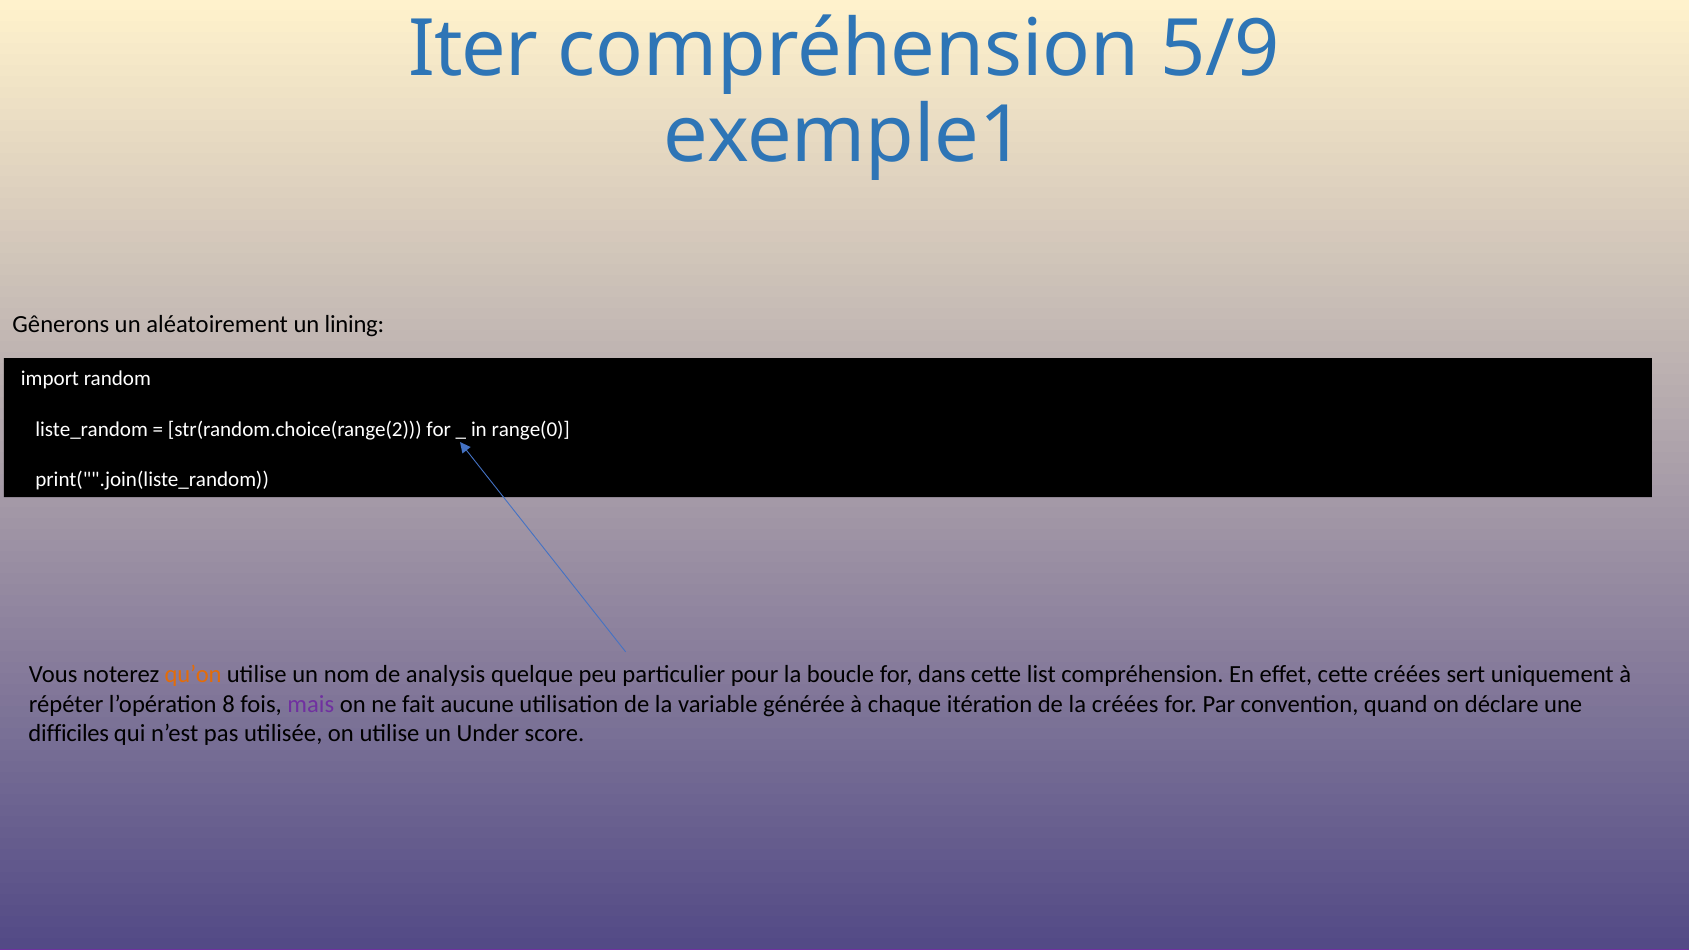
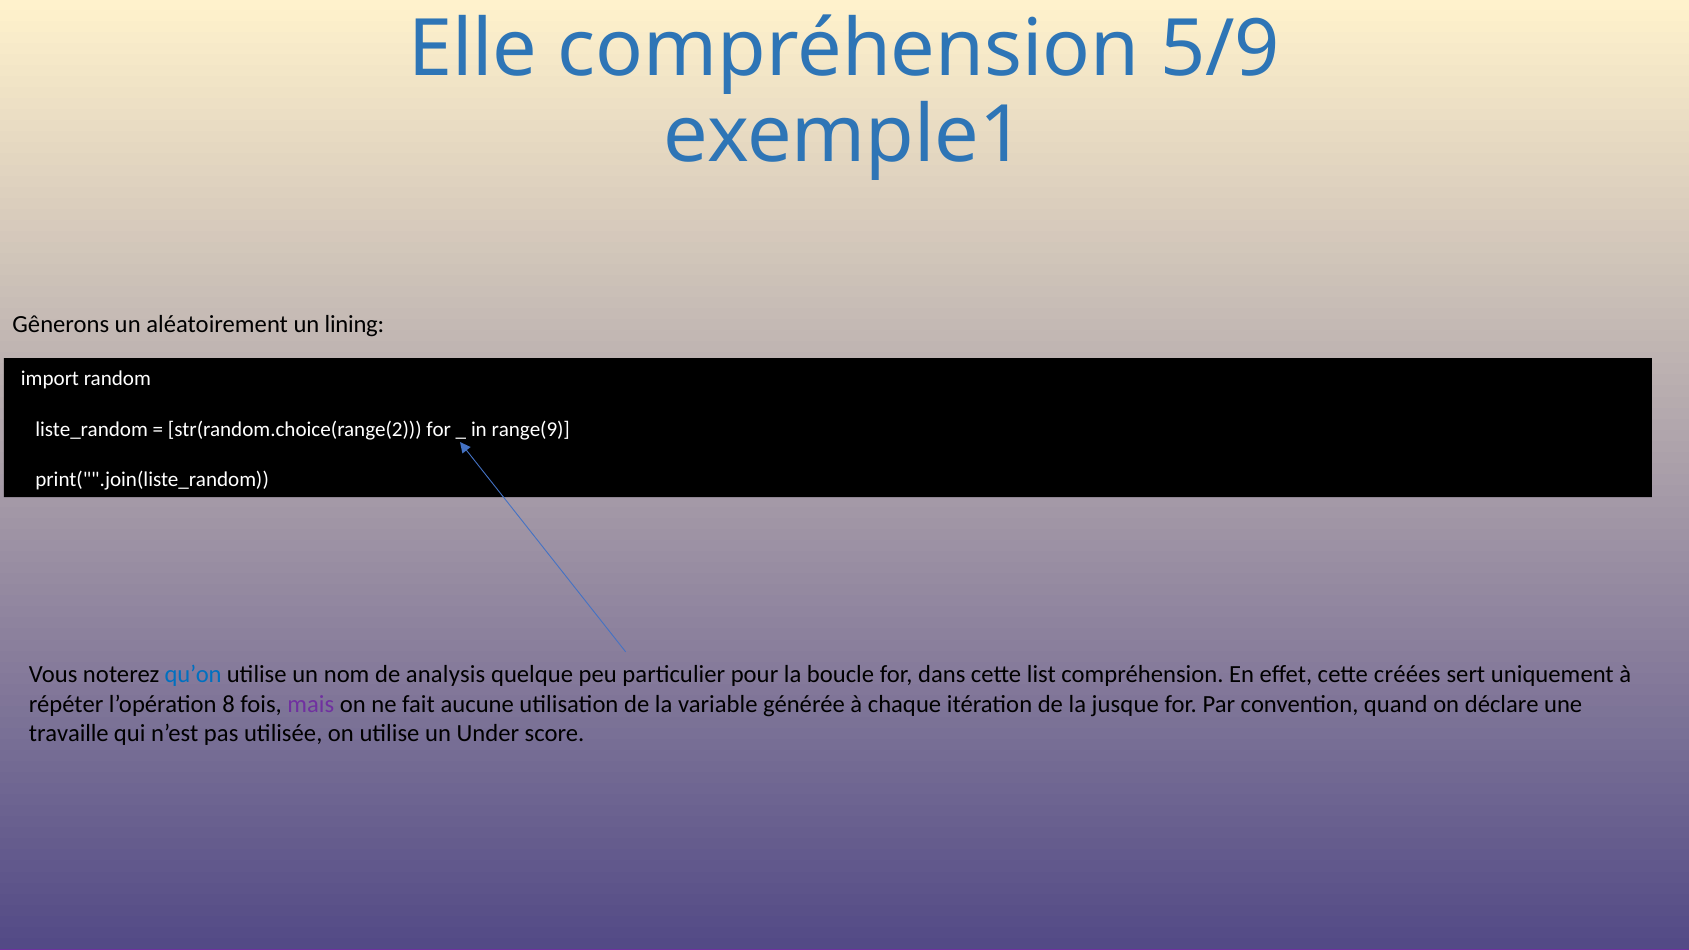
Iter: Iter -> Elle (473, 50)
range(0: range(0 -> range(9 (531, 429)
qu’on colour: orange -> blue (193, 675)
la créées: créées -> jusque (1125, 704)
difficiles: difficiles -> travaille (69, 734)
